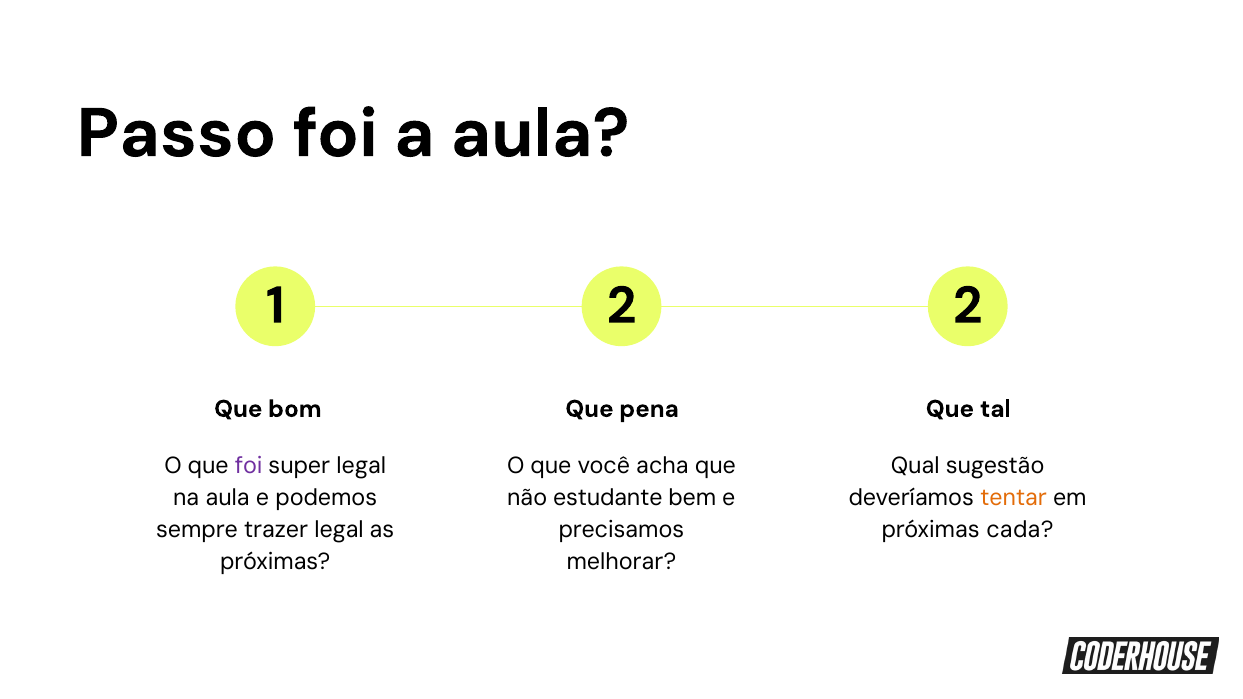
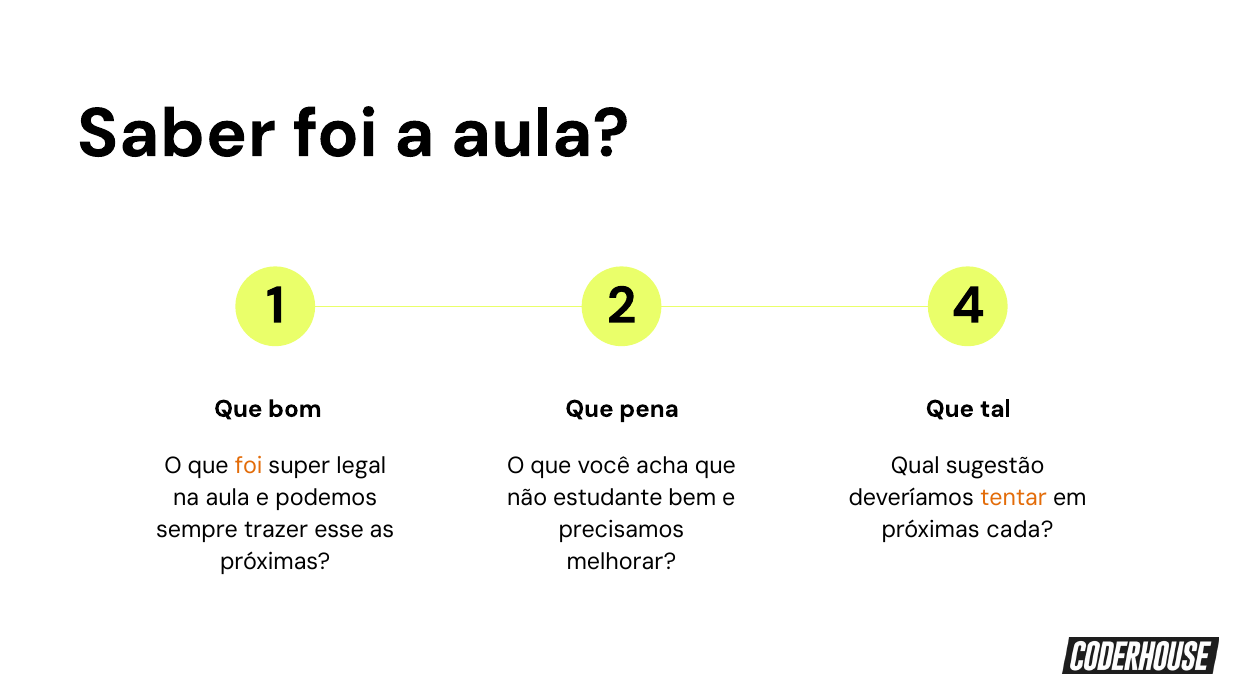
Passo: Passo -> Saber (176, 133)
2 2: 2 -> 4 (968, 306)
foi colour: purple -> orange (249, 466)
trazer legal: legal -> esse (339, 530)
